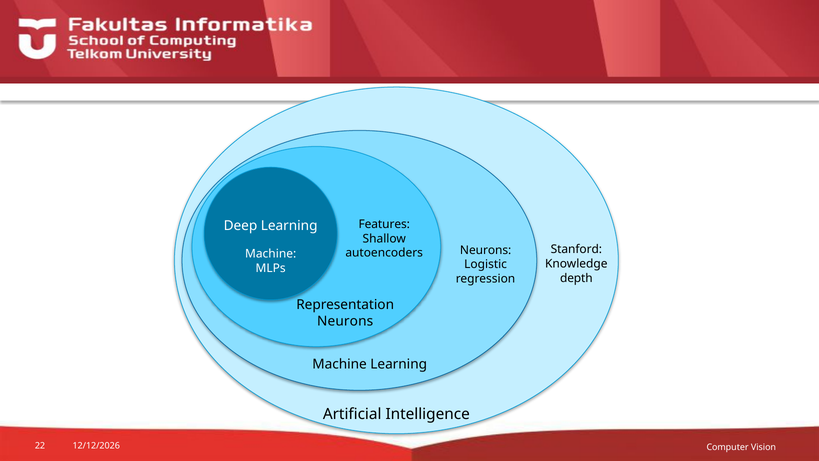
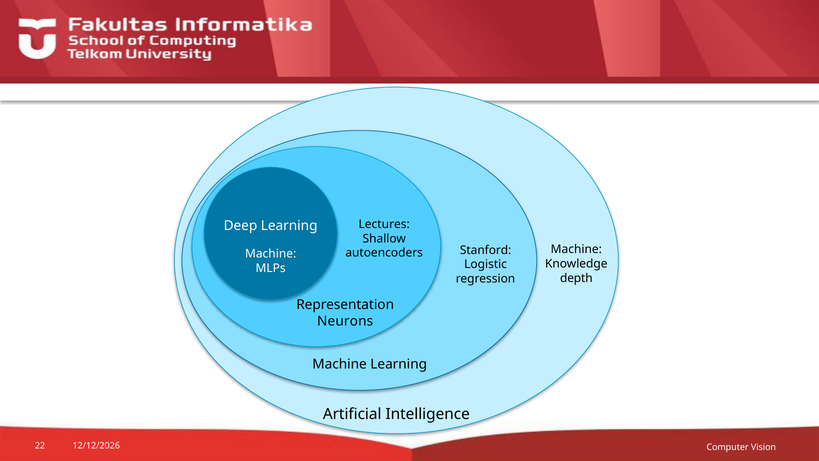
Features: Features -> Lectures (384, 224)
Stanford: Stanford -> Machine (576, 249)
Neurons: Neurons -> Stanford (486, 250)
